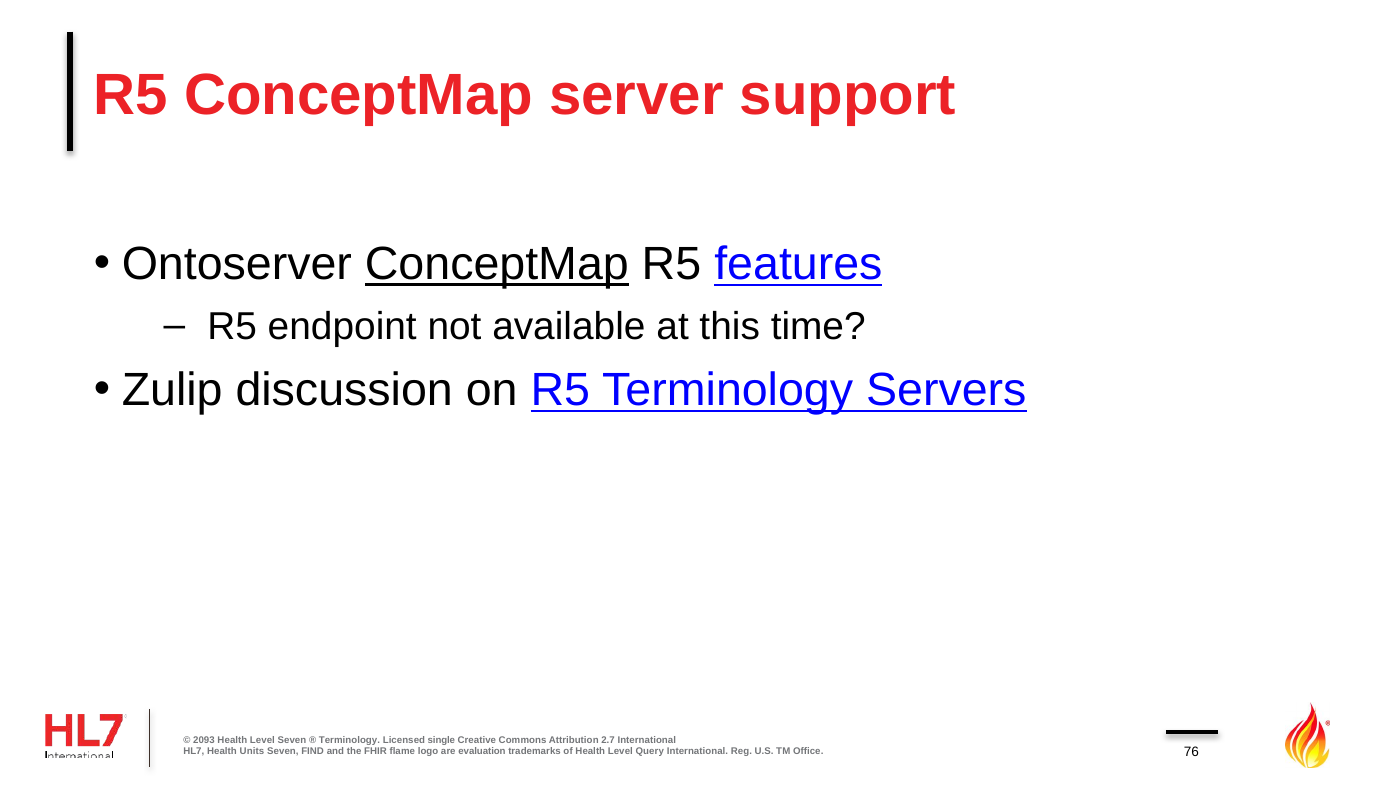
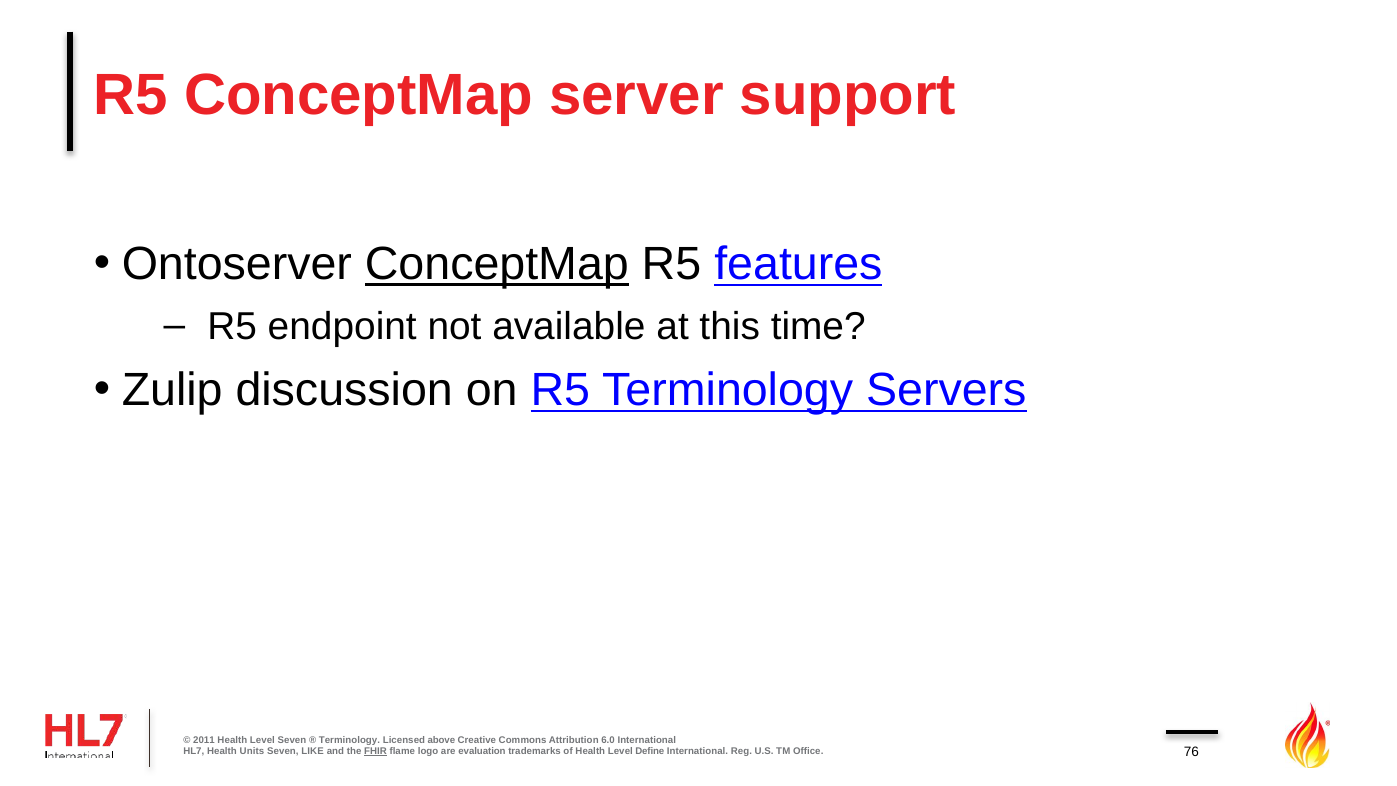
2093: 2093 -> 2011 (204, 740)
single: single -> above (441, 740)
2.7: 2.7 -> 6.0 (608, 740)
FIND: FIND -> LIKE (313, 751)
FHIR underline: none -> present (376, 751)
Query: Query -> Define (650, 751)
